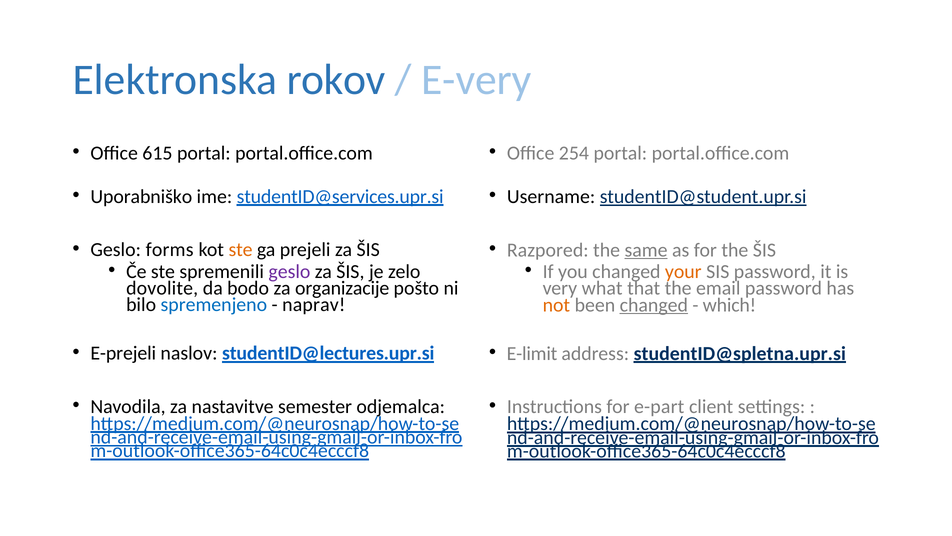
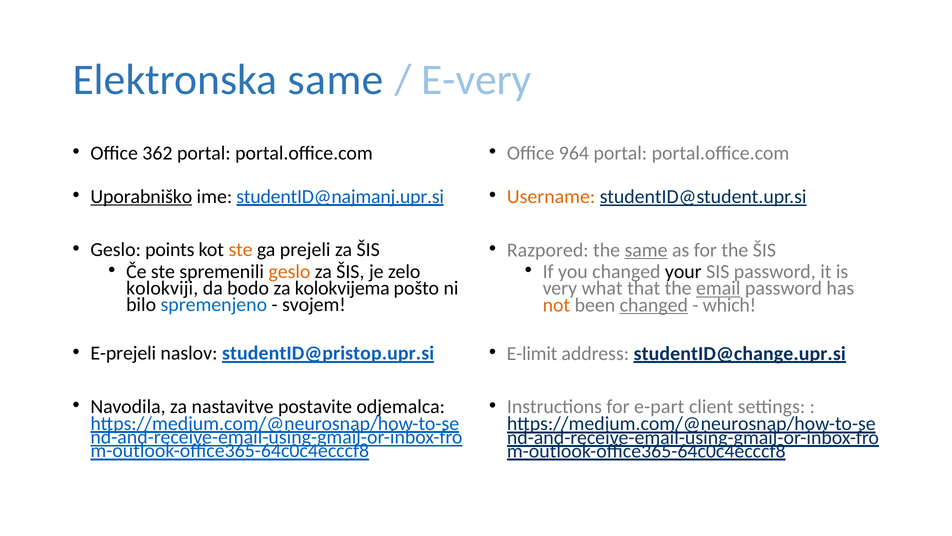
Elektronska rokov: rokov -> same (336, 80)
615: 615 -> 362 (157, 153)
254: 254 -> 964 (574, 153)
Uporabniško underline: none -> present (141, 196)
studentID@services.upr.si: studentID@services.upr.si -> studentID@najmanj.upr.si (340, 196)
Username colour: black -> orange (551, 196)
forms: forms -> points (170, 250)
geslo colour: purple -> orange (289, 271)
your colour: orange -> black (683, 271)
dovolite: dovolite -> kolokviji (162, 288)
organizacije: organizacije -> kolokvijema (342, 288)
email underline: none -> present (718, 288)
naprav: naprav -> svojem (314, 305)
studentID@lectures.upr.si: studentID@lectures.upr.si -> studentID@pristop.upr.si (328, 353)
studentID@spletna.upr.si: studentID@spletna.upr.si -> studentID@change.upr.si (740, 353)
semester: semester -> postavite (315, 406)
